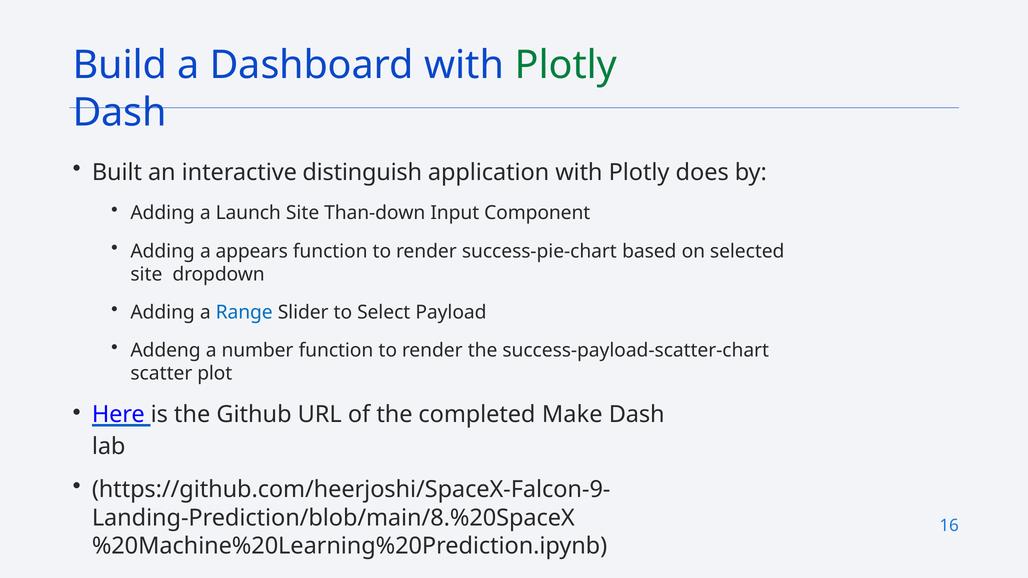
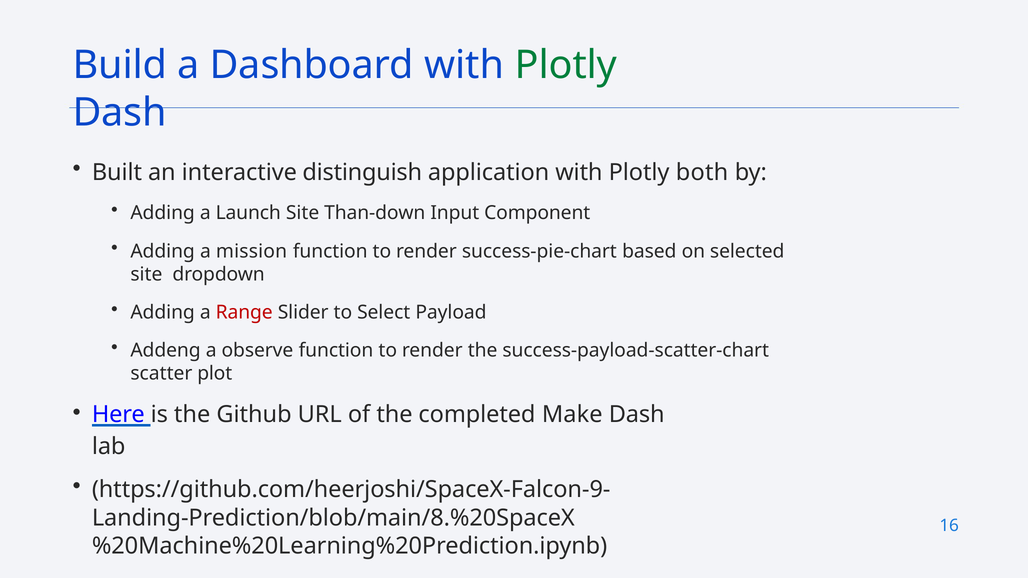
does: does -> both (702, 173)
appears: appears -> mission (252, 251)
Range colour: blue -> red (244, 313)
number: number -> observe (257, 351)
